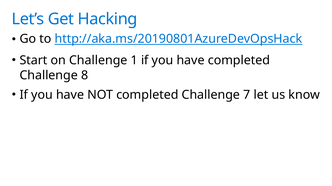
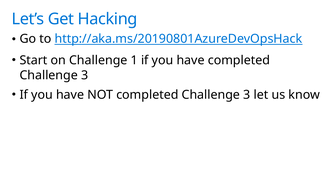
8: 8 -> 3 (85, 76)
NOT completed Challenge 7: 7 -> 3 (247, 95)
